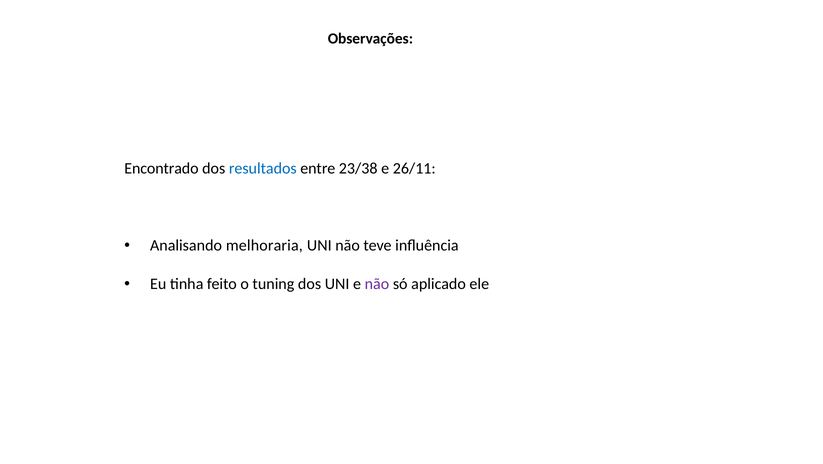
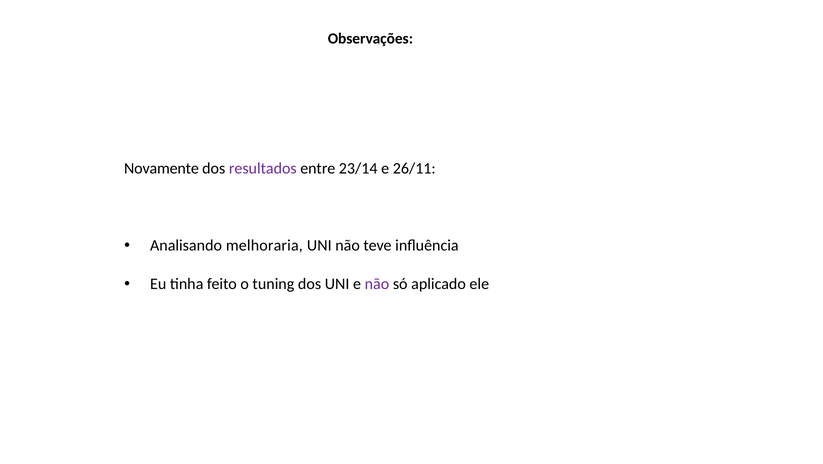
Encontrado: Encontrado -> Novamente (161, 168)
resultados colour: blue -> purple (263, 168)
23/38: 23/38 -> 23/14 (358, 168)
